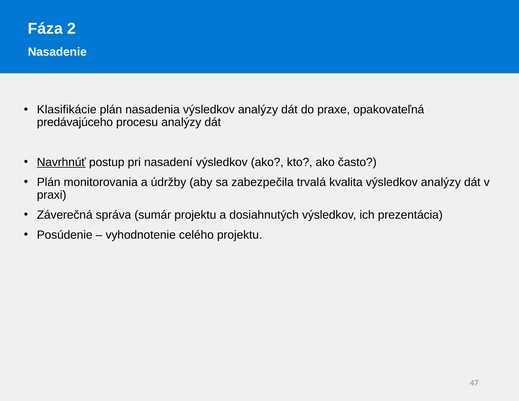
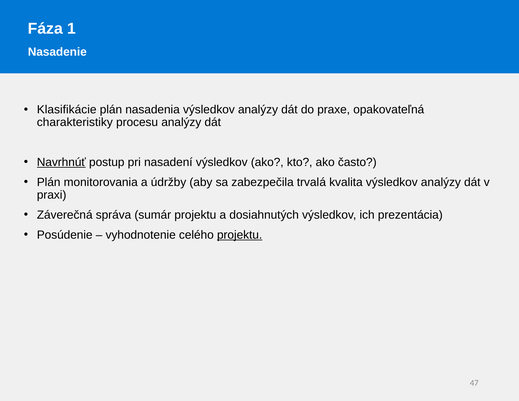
2: 2 -> 1 (72, 29)
predávajúceho: predávajúceho -> charakteristiky (75, 122)
projektu underline: none -> present (240, 235)
